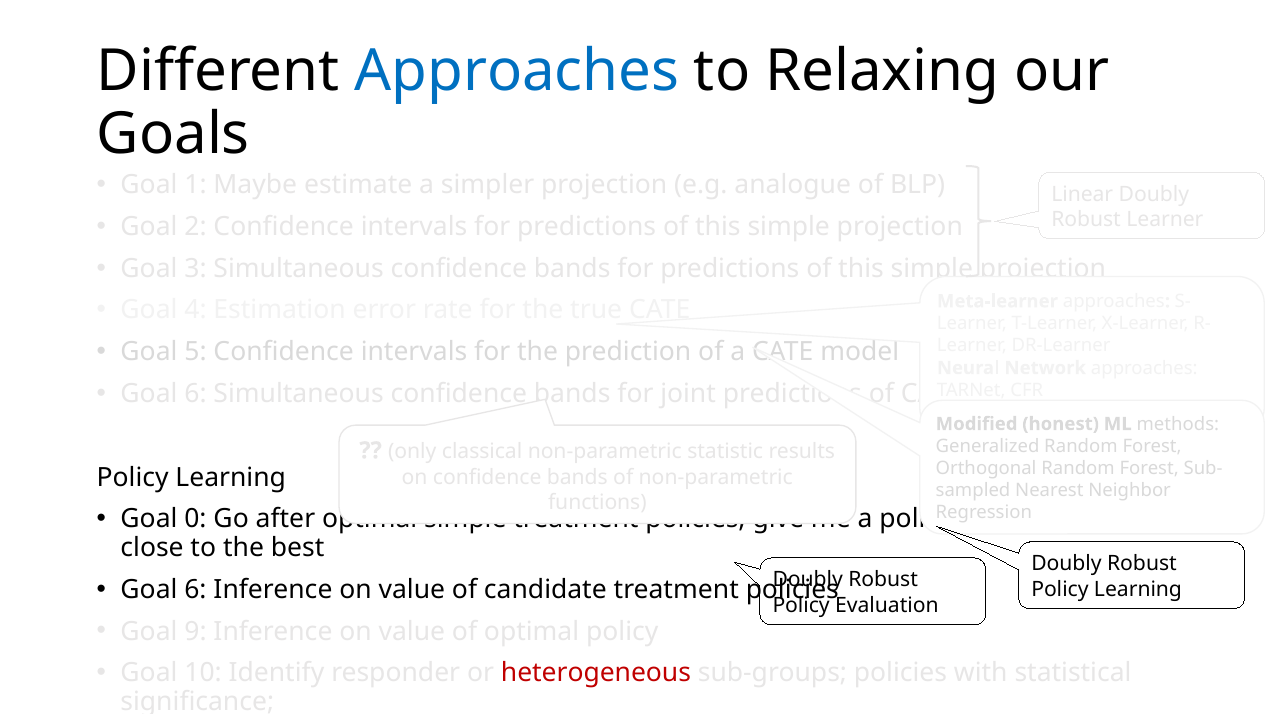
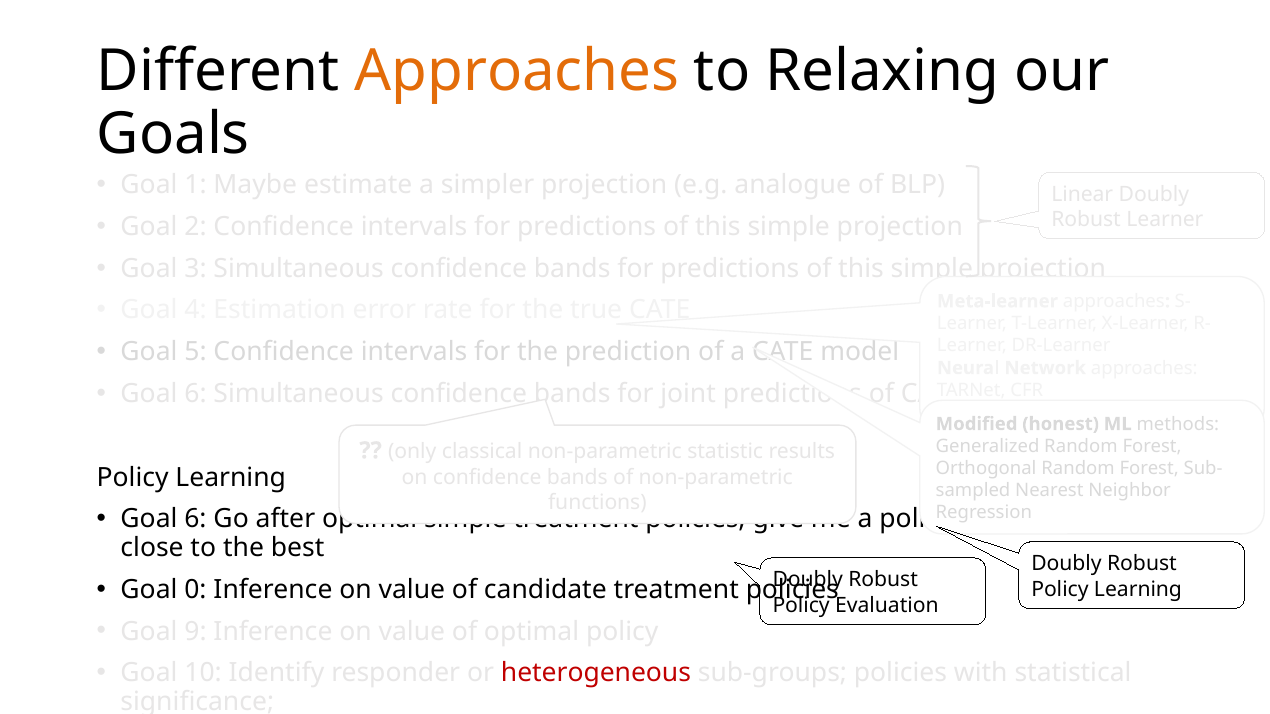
Approaches colour: blue -> orange (517, 71)
0: 0 -> 6 (195, 519)
6: 6 -> 0 (195, 590)
